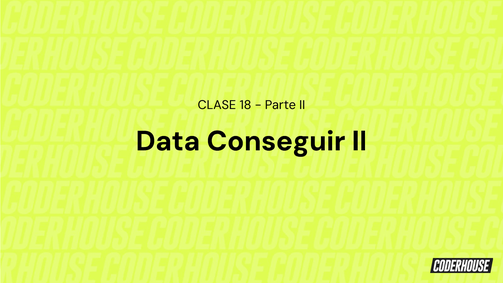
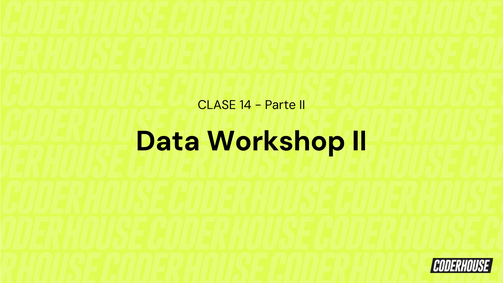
18: 18 -> 14 (245, 105)
Conseguir: Conseguir -> Workshop (276, 141)
